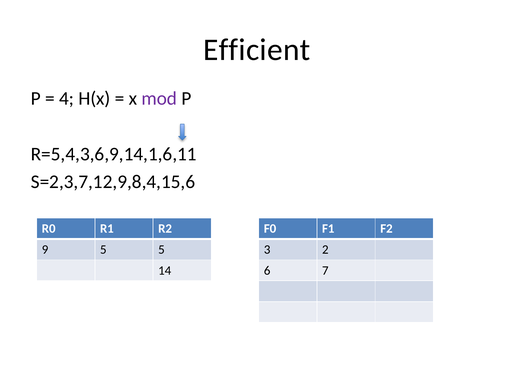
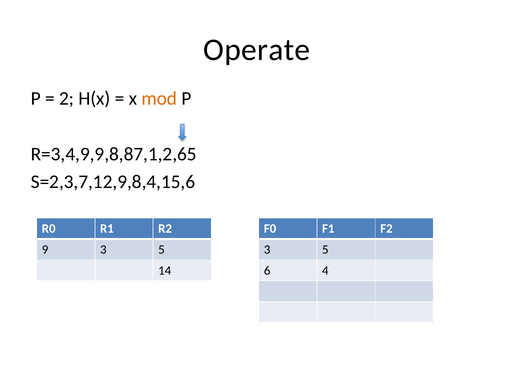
Efficient: Efficient -> Operate (257, 50)
4: 4 -> 2 (67, 98)
mod colour: purple -> orange (159, 98)
R=5,4,3,6,9,14,1,6,11: R=5,4,3,6,9,14,1,6,11 -> R=3,4,9,9,8,87,1,2,65 (114, 154)
9 5: 5 -> 3 (103, 249)
2: 2 -> 5 (325, 249)
7: 7 -> 4 (325, 270)
